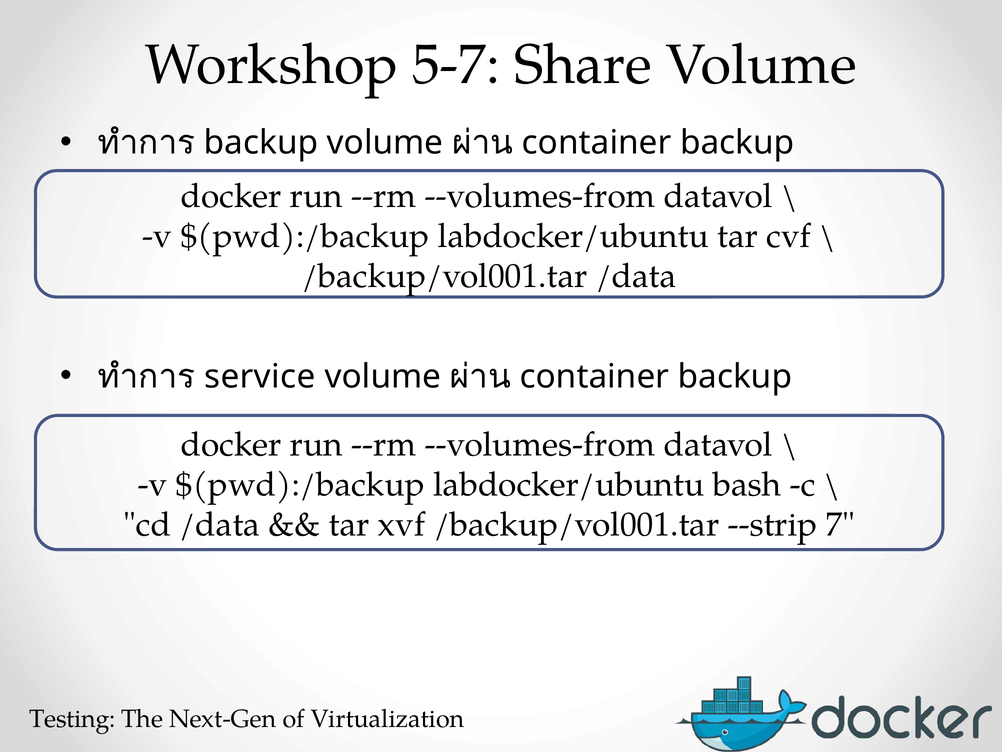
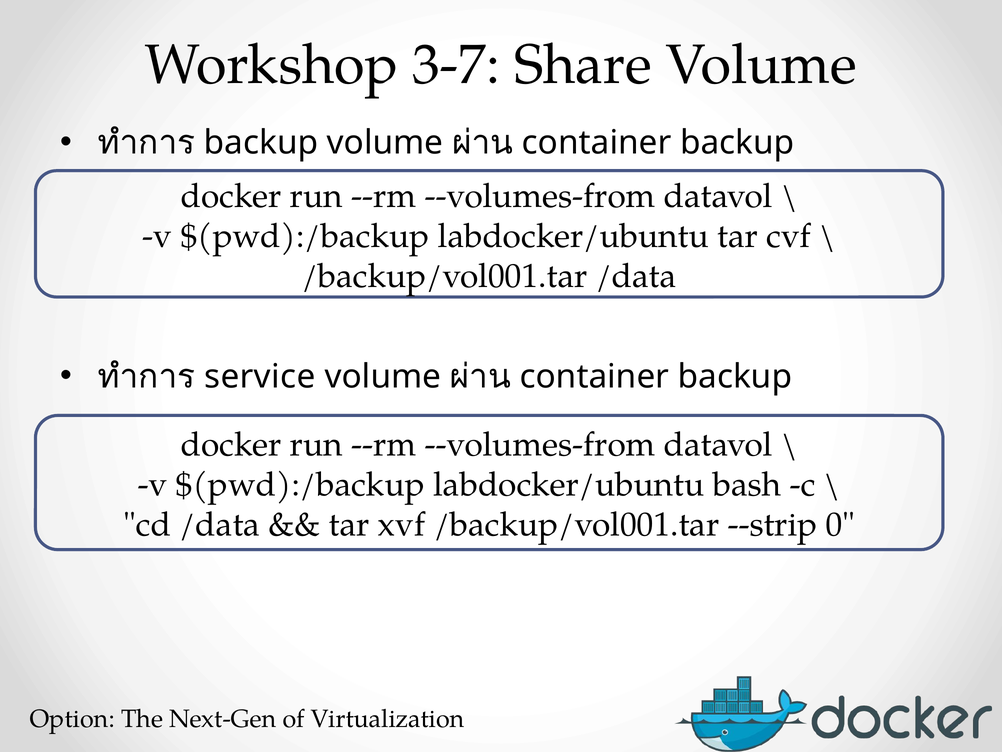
5-7: 5-7 -> 3-7 (456, 65)
7: 7 -> 0 (840, 525)
Testing: Testing -> Option (72, 718)
